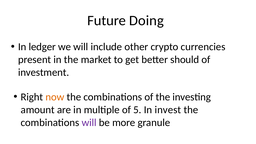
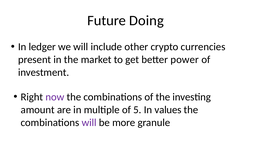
should: should -> power (185, 60)
now colour: orange -> purple (55, 97)
invest: invest -> values (168, 110)
